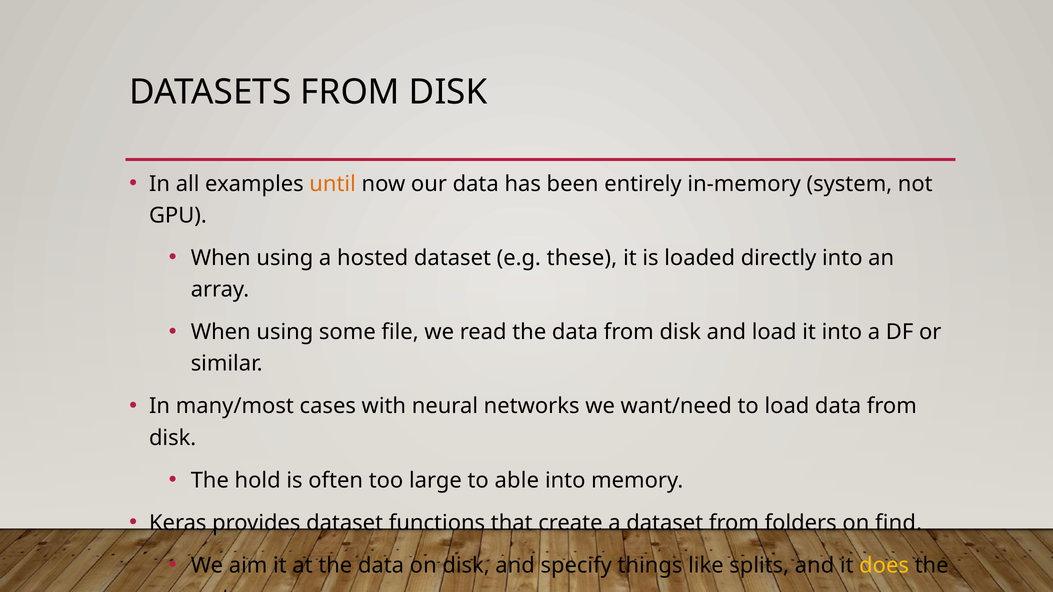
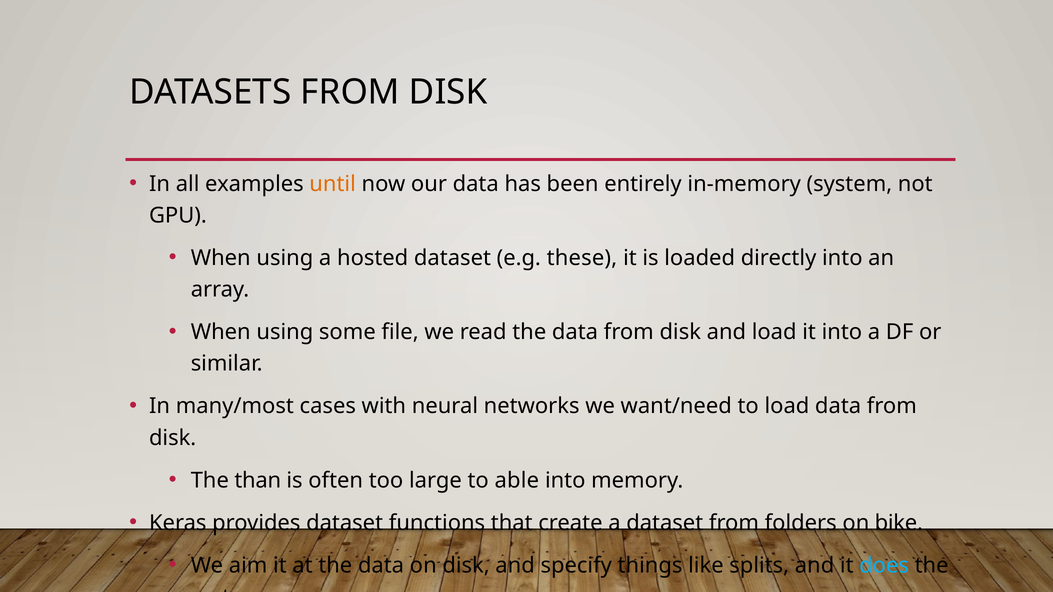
hold: hold -> than (258, 481)
find: find -> bike (899, 523)
does colour: yellow -> light blue (884, 566)
